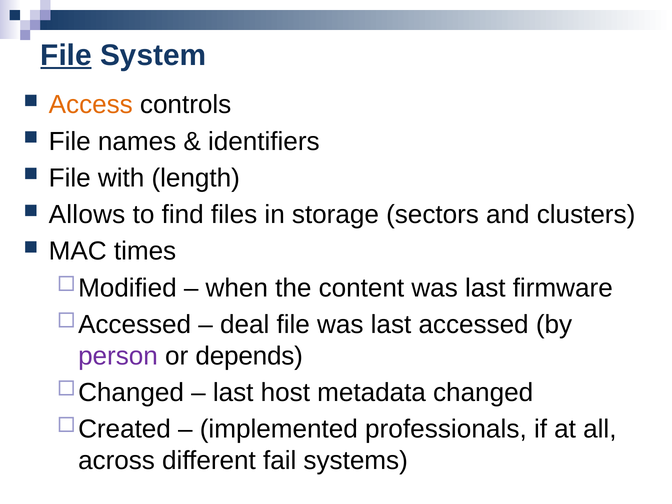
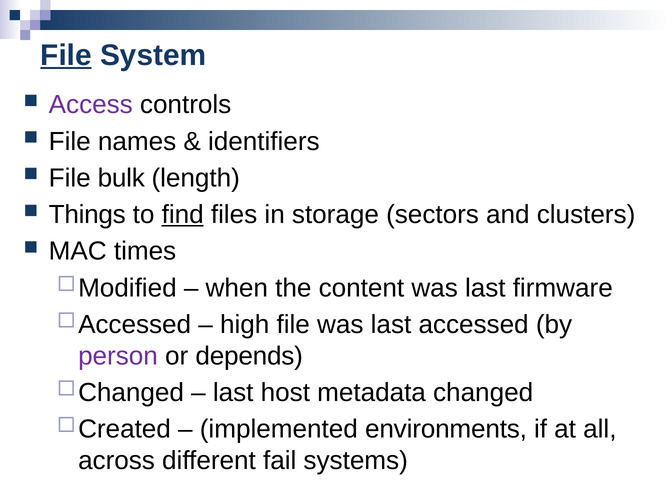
Access colour: orange -> purple (91, 105)
with: with -> bulk (121, 178)
Allows: Allows -> Things (87, 215)
find underline: none -> present (183, 215)
deal: deal -> high (245, 325)
professionals: professionals -> environments (446, 429)
